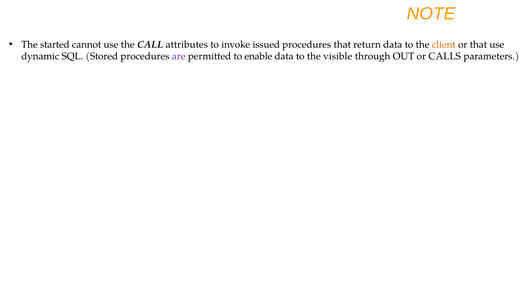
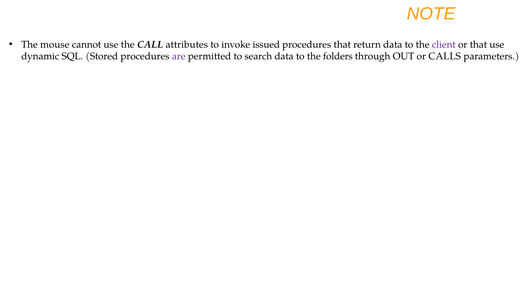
started: started -> mouse (55, 45)
client colour: orange -> purple (444, 45)
enable: enable -> search (258, 56)
visible: visible -> folders (338, 56)
